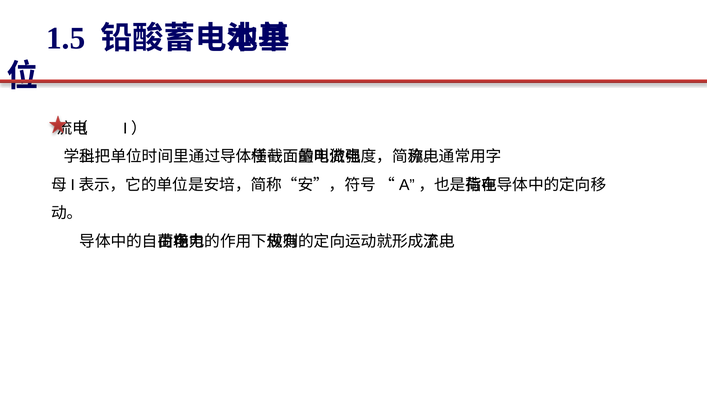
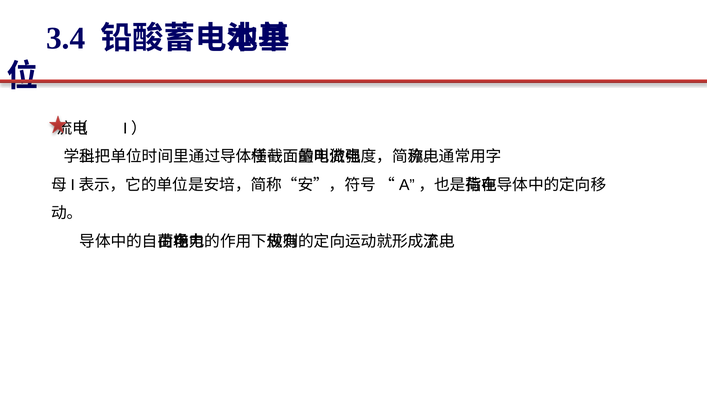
1.5: 1.5 -> 3.4 (66, 38)
